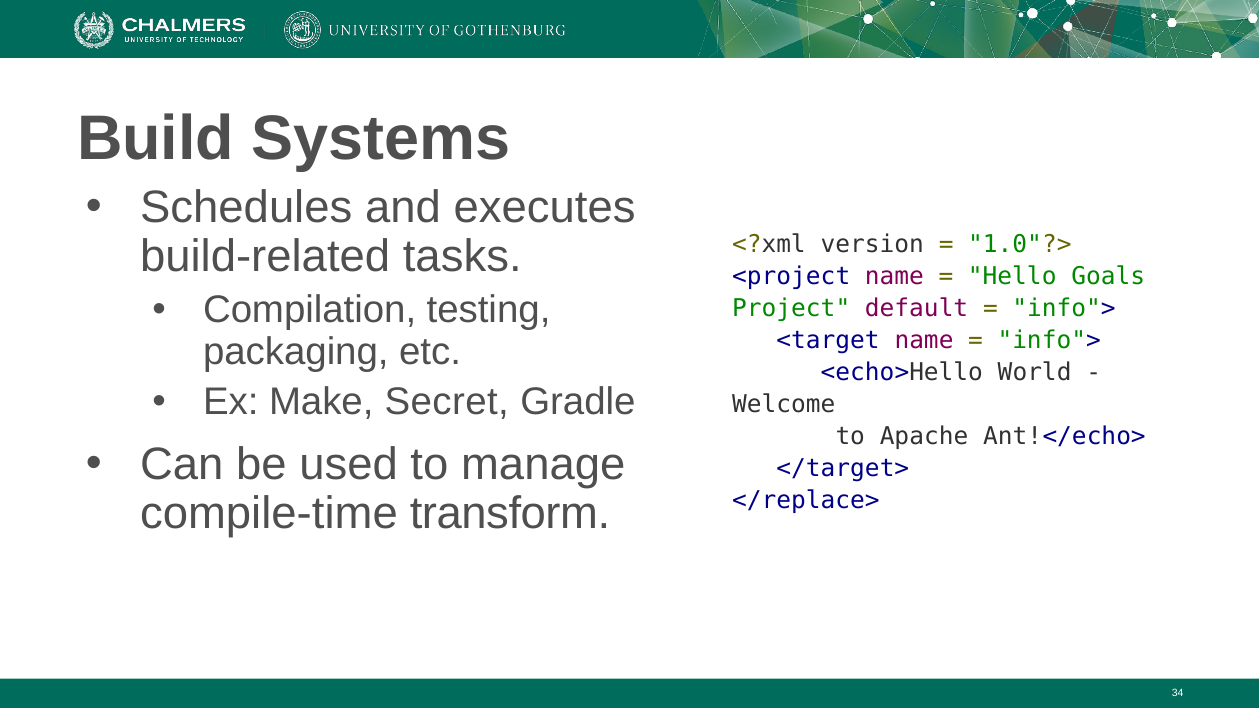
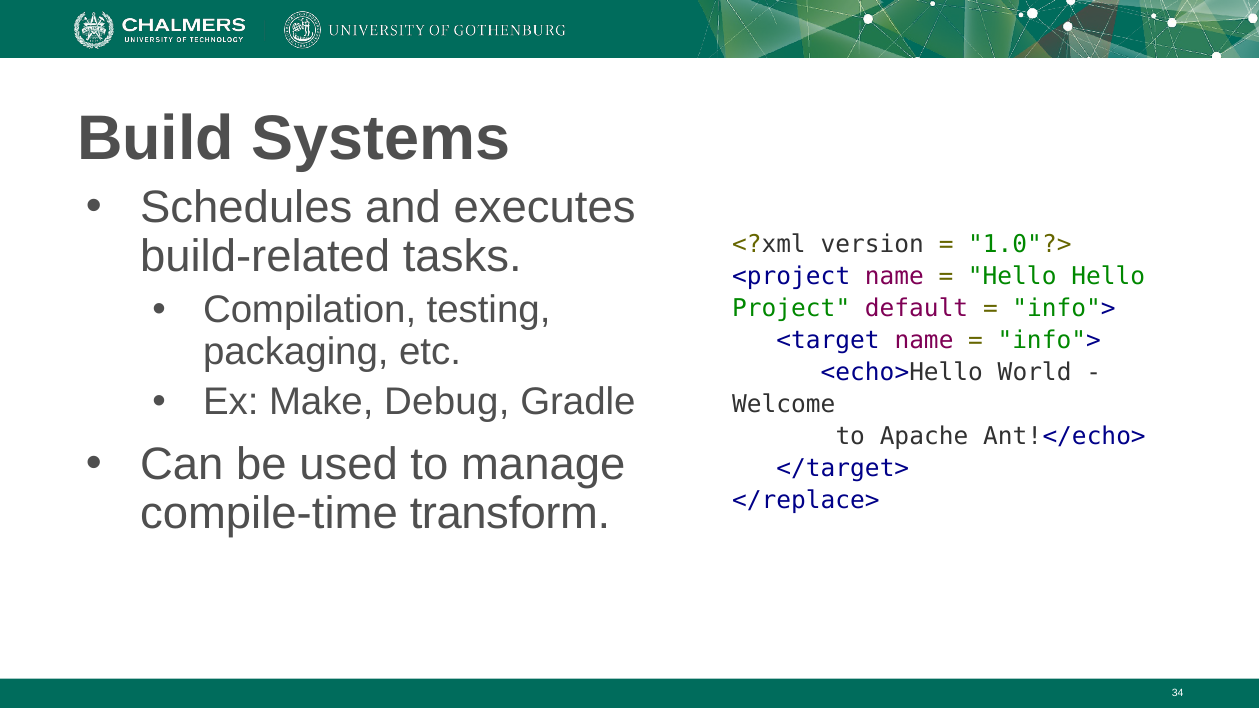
Hello Goals: Goals -> Hello (1108, 277)
Secret: Secret -> Debug (447, 402)
